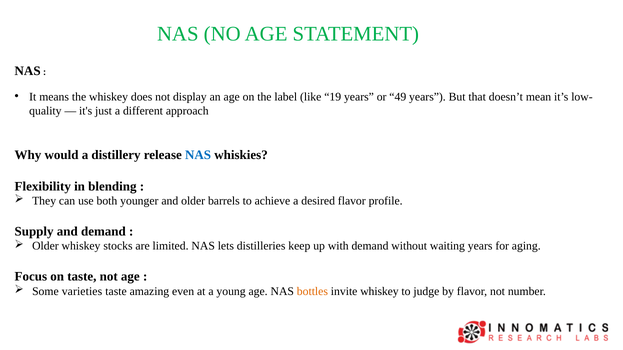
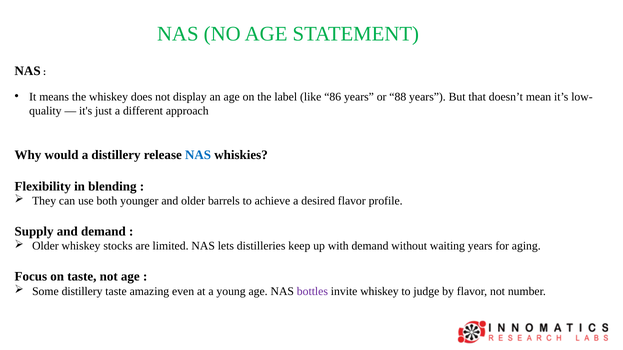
19: 19 -> 86 (333, 97)
49: 49 -> 88 (398, 97)
Some varieties: varieties -> distillery (82, 292)
bottles colour: orange -> purple (312, 292)
